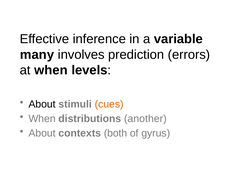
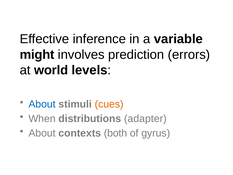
many: many -> might (37, 54)
at when: when -> world (51, 70)
About colour: black -> blue (42, 104)
another: another -> adapter (145, 119)
